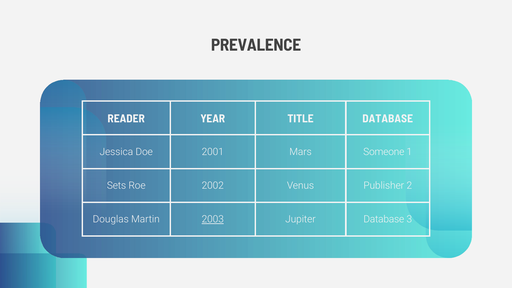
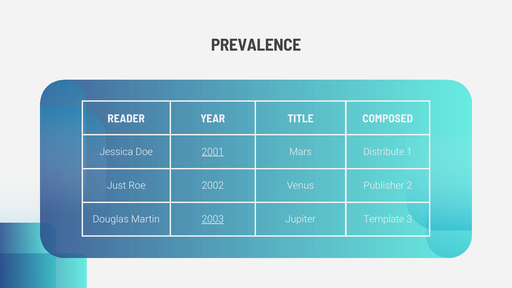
TITLE DATABASE: DATABASE -> COMPOSED (388, 119)
2001 underline: none -> present (213, 152)
Someone: Someone -> Distribute (384, 152)
Sets: Sets -> Just (117, 186)
Jupiter Database: Database -> Template (384, 219)
